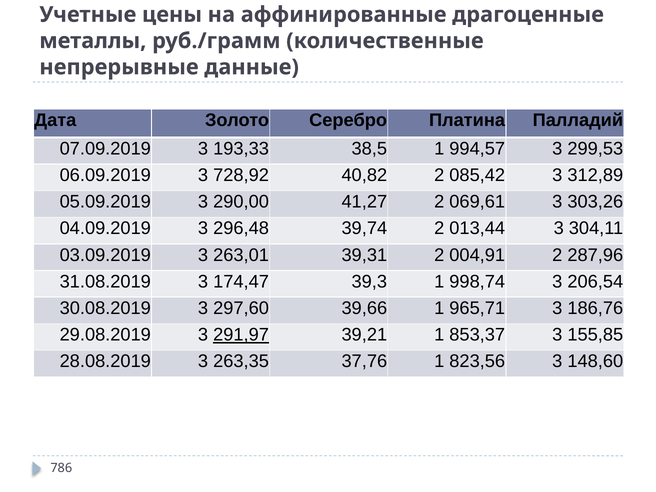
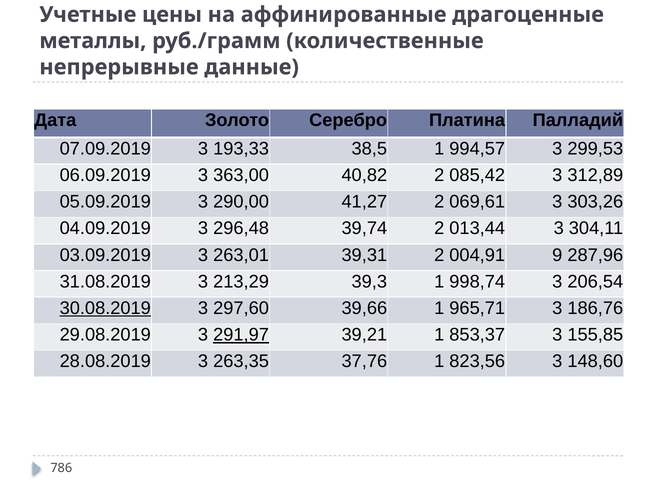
728,92: 728,92 -> 363,00 (241, 175)
004,91 2: 2 -> 9 (557, 255)
174,47: 174,47 -> 213,29 (241, 282)
30.08.2019 underline: none -> present (105, 308)
